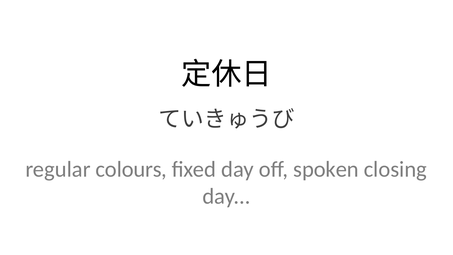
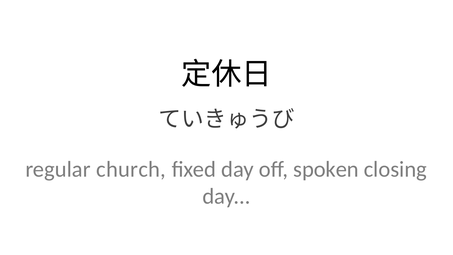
colours: colours -> church (131, 169)
